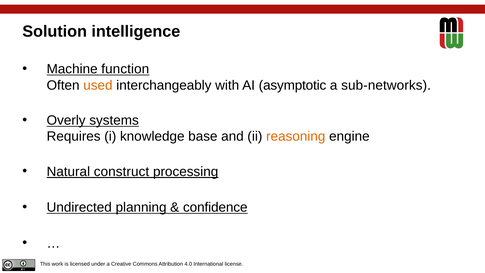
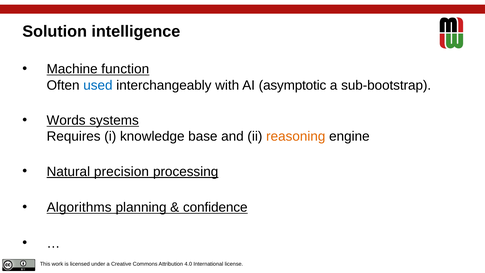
used colour: orange -> blue (98, 85)
sub-networks: sub-networks -> sub-bootstrap (386, 85)
Overly: Overly -> Words (66, 120)
construct: construct -> precision (121, 171)
Undirected: Undirected -> Algorithms (79, 207)
